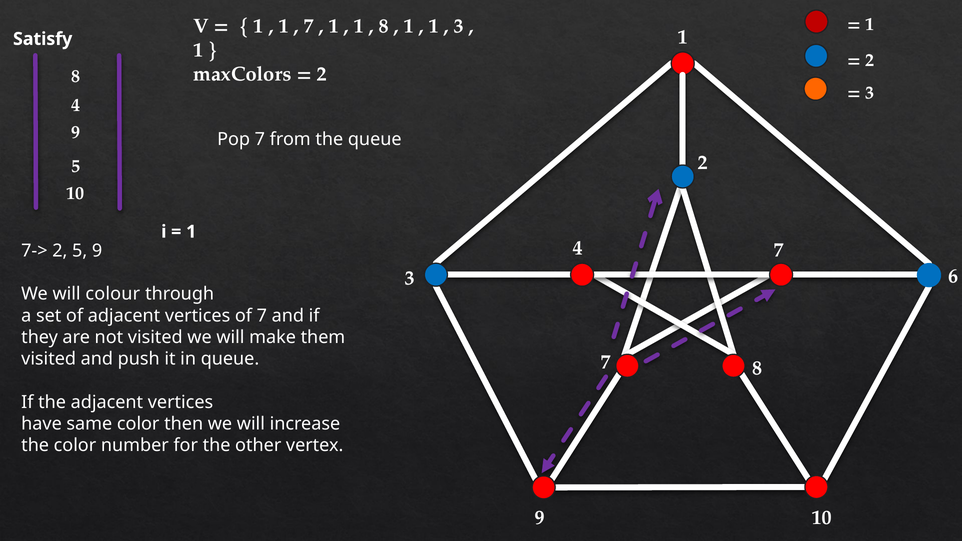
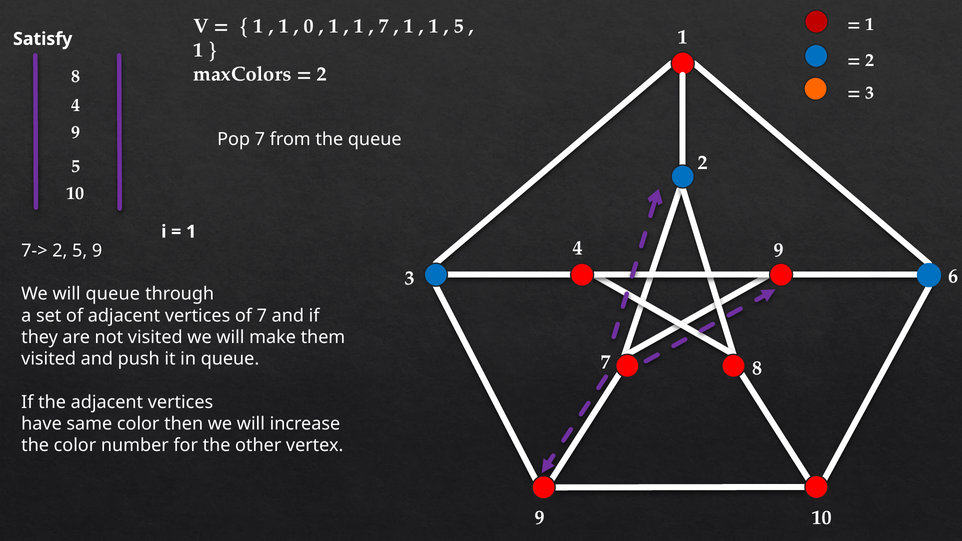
7: 7 -> 0 (309, 26)
8: 8 -> 7 (384, 26)
3: 3 -> 5 (459, 26)
7: 7 -> 9 (779, 250)
will colour: colour -> queue (113, 294)
